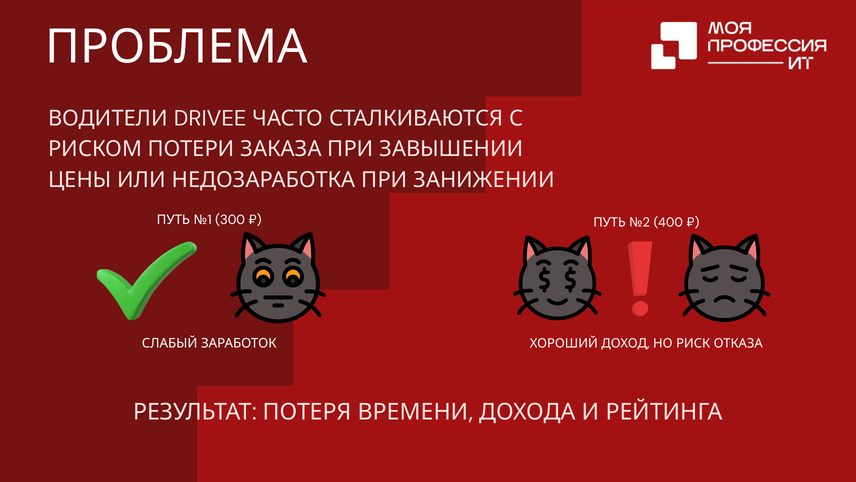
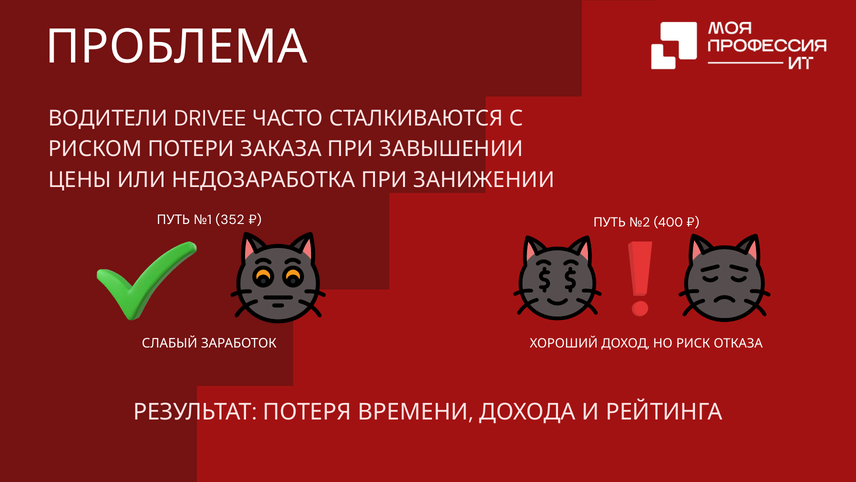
300: 300 -> 352 (230, 220)
